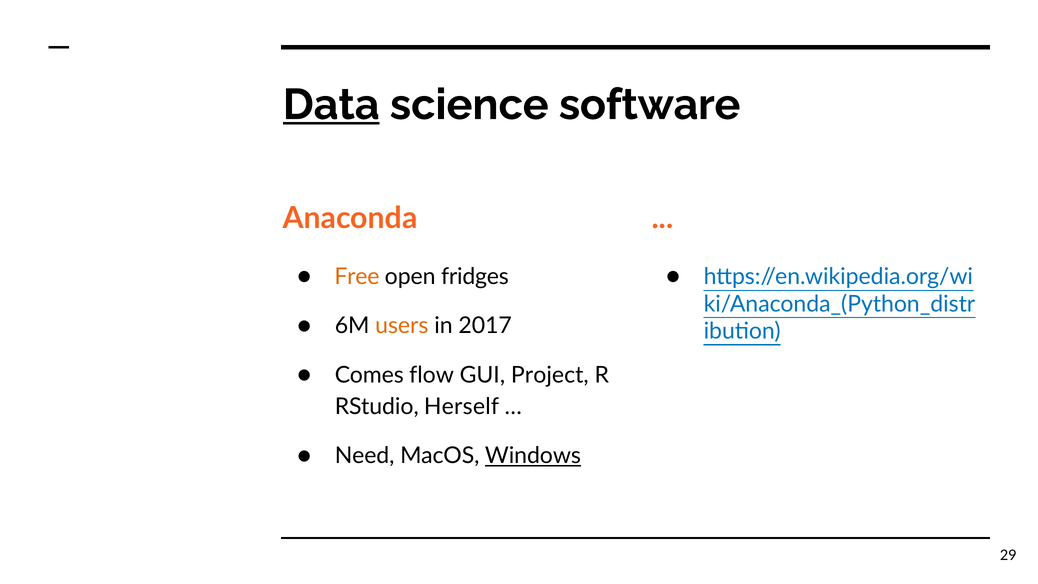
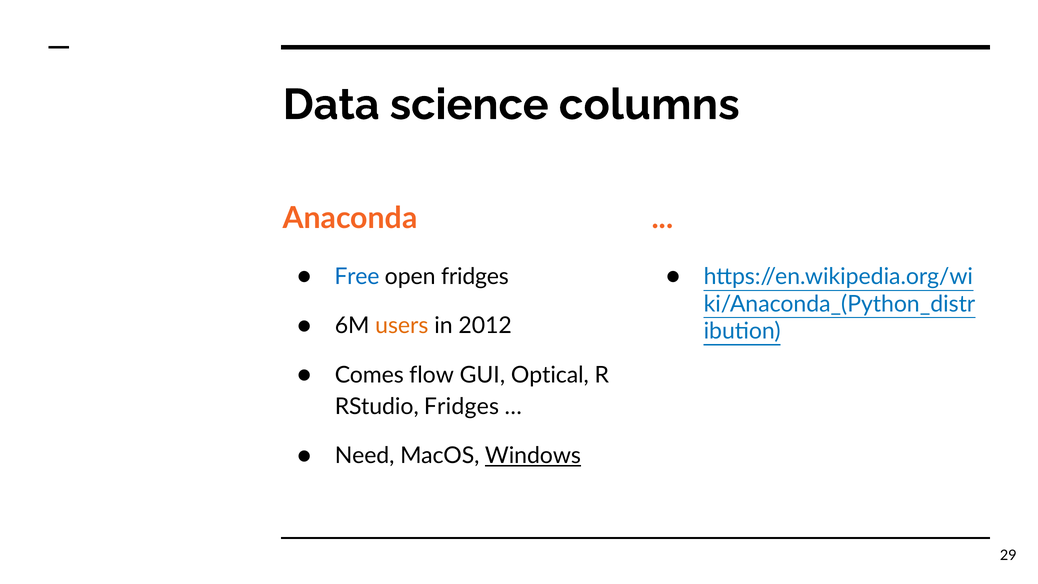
Data underline: present -> none (331, 105)
software: software -> columns (649, 105)
Free colour: orange -> blue (357, 277)
2017: 2017 -> 2012 (485, 326)
Project: Project -> Optical (550, 375)
RStudio Herself: Herself -> Fridges (461, 407)
